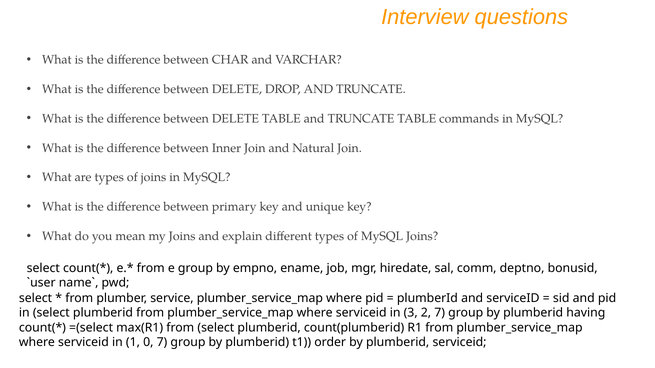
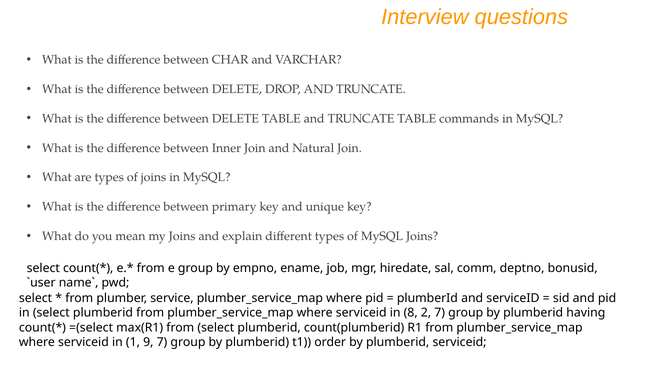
3: 3 -> 8 (411, 313)
0: 0 -> 9 (148, 343)
